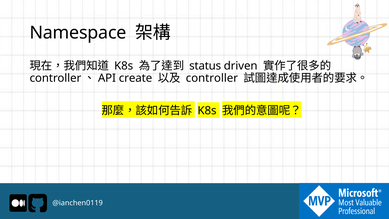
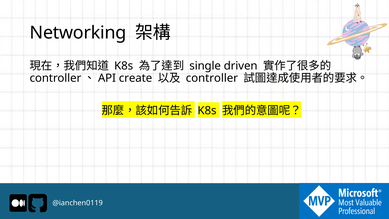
Namespace: Namespace -> Networking (78, 33)
status: status -> single (205, 66)
